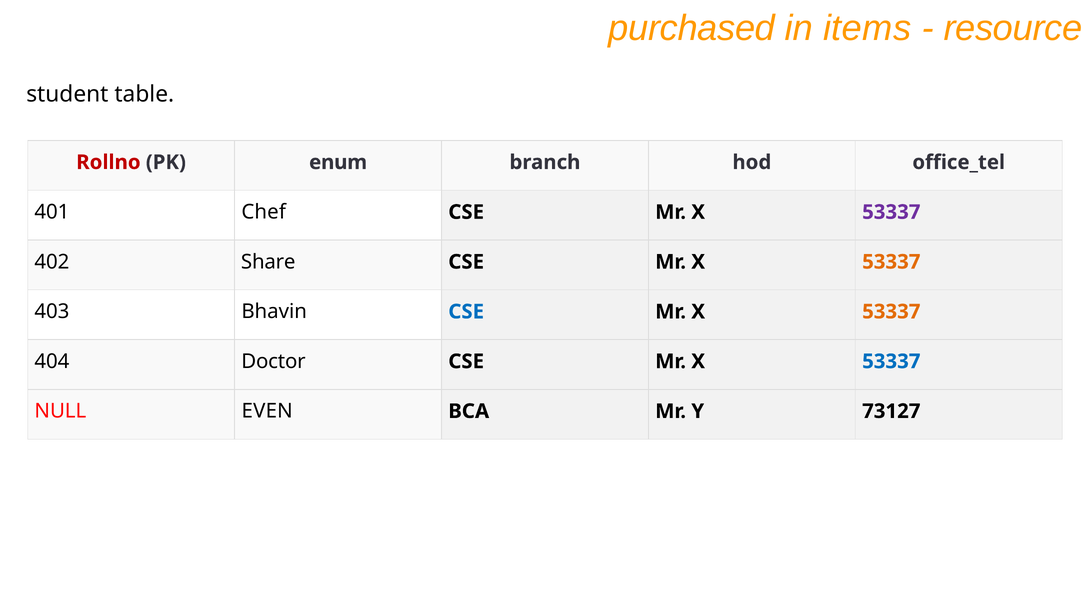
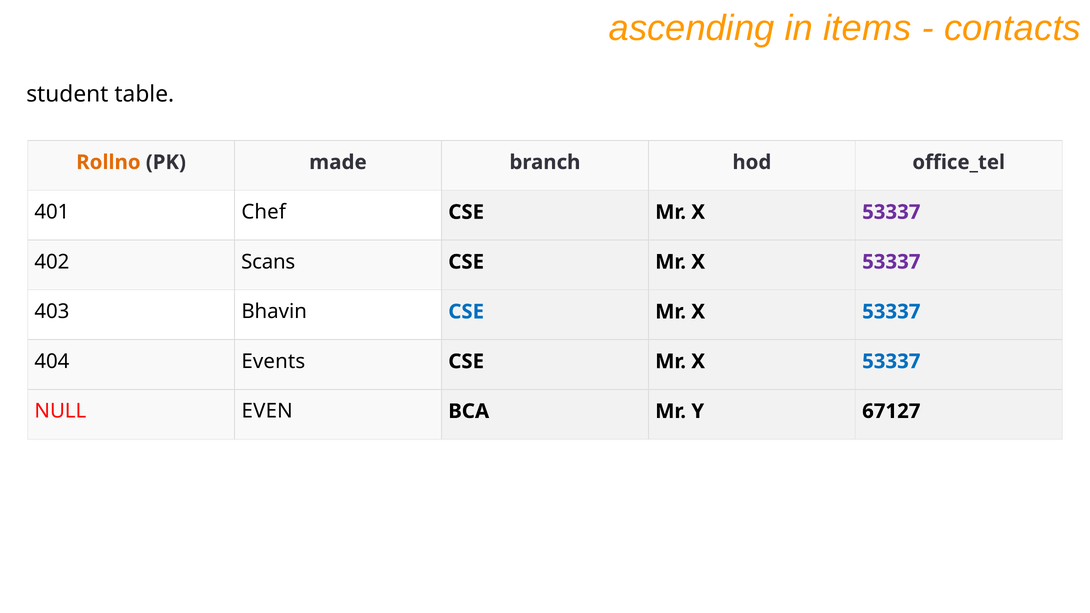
purchased: purchased -> ascending (692, 28)
resource: resource -> contacts (1013, 28)
Rollno colour: red -> orange (108, 162)
enum: enum -> made (338, 162)
Share: Share -> Scans (268, 262)
53337 colour: orange -> purple (891, 262)
53337 colour: orange -> blue (891, 312)
Doctor: Doctor -> Events (273, 362)
73127: 73127 -> 67127 (891, 411)
